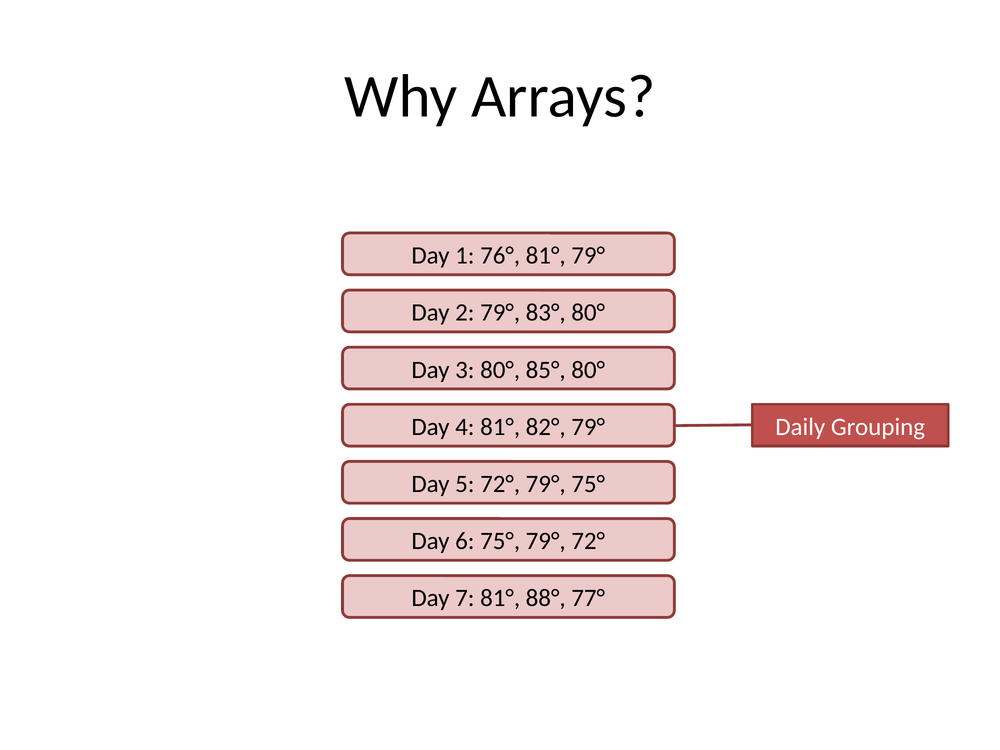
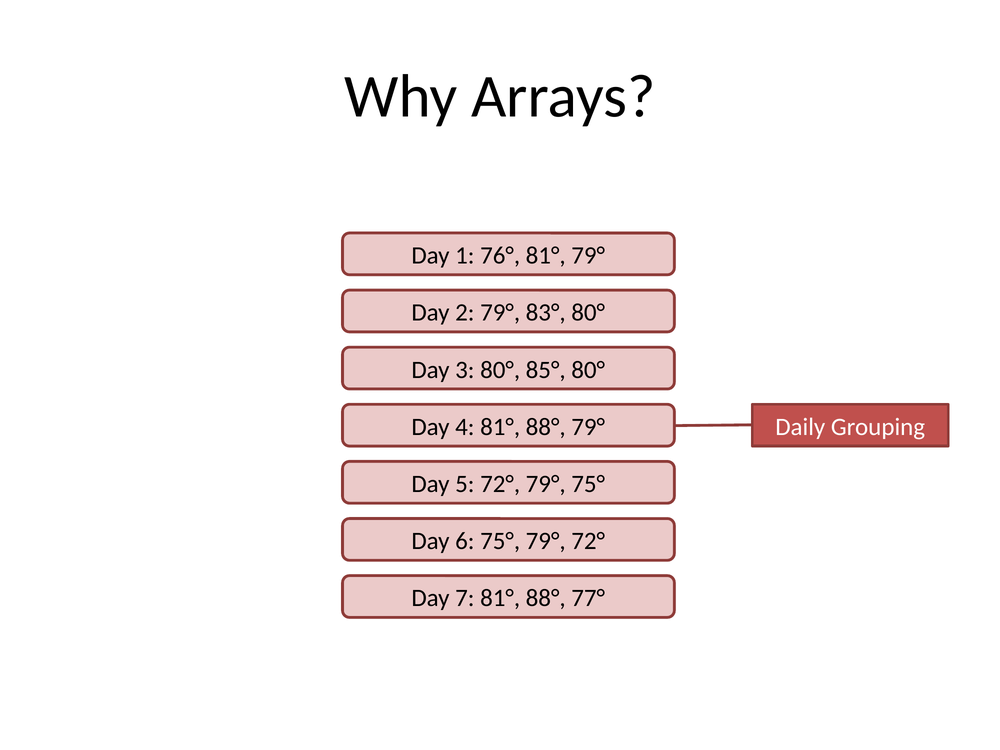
4 81° 82°: 82° -> 88° (546, 427)
